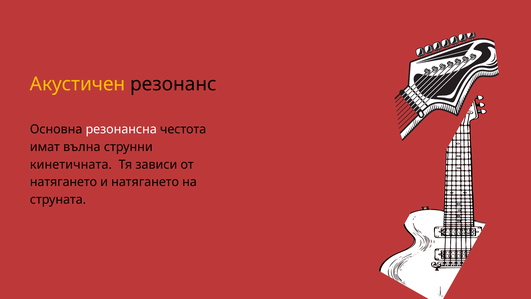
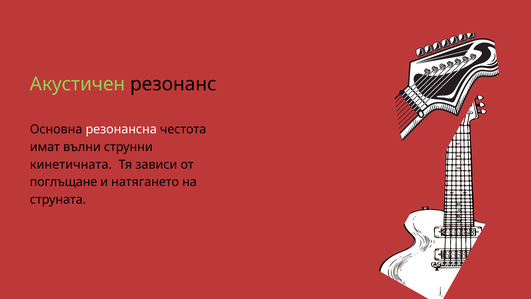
Акустичен colour: yellow -> light green (78, 84)
вълна: вълна -> вълни (82, 147)
натягането: натягането -> поглъщане (63, 182)
